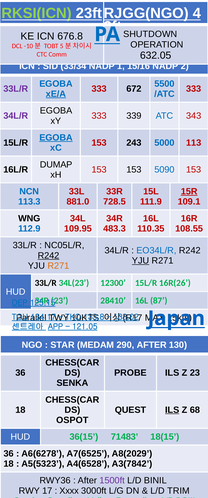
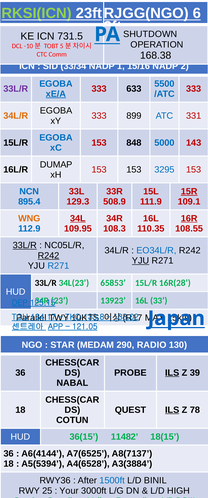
4: 4 -> 6 (197, 13)
676.8: 676.8 -> 731.5 (70, 36)
632.05: 632.05 -> 168.38 (156, 55)
672: 672 -> 633 (134, 89)
34L/R colour: purple -> orange (16, 116)
339: 339 -> 899 (134, 116)
343: 343 -> 331 (194, 116)
EGOBA underline: present -> none (56, 137)
243: 243 -> 848 (134, 143)
113: 113 -> 143 (194, 143)
5090: 5090 -> 3295 (164, 170)
113.3: 113.3 -> 895.4 (29, 202)
881.0: 881.0 -> 129.3 (78, 202)
728.5: 728.5 -> 508.9 (115, 202)
WNG colour: black -> orange (29, 218)
34L underline: none -> present (78, 218)
16R underline: none -> present (189, 218)
483.3: 483.3 -> 108.3 (115, 228)
33L/R underline: none -> present (25, 245)
R271 colour: orange -> blue (58, 266)
12300: 12300 -> 65853 (113, 283)
16R(26: 16R(26 -> 16R(28 (175, 283)
28410: 28410 -> 13923 (113, 300)
87: 87 -> 33 (159, 300)
290 AFTER: AFTER -> RADIO (152, 345)
ILS underline: none -> present (172, 372)
Z 23: 23 -> 39 (195, 372)
SENKA: SENKA -> NABAL (72, 383)
68: 68 -> 78 (195, 410)
OSPOT: OSPOT -> COTUN (72, 420)
71483: 71483 -> 11482 (125, 437)
A6(6278: A6(6278 -> A6(4144 (43, 453)
A8(2029: A8(2029 -> A8(7137 (132, 453)
A5(5323: A5(5323 -> A5(5394 (43, 463)
A3(7842: A3(7842 -> A3(3884 (132, 463)
1500ft colour: purple -> blue (112, 480)
17: 17 -> 25 (47, 490)
Xxxx: Xxxx -> Your (69, 490)
TRIM: TRIM -> HIGH (178, 490)
